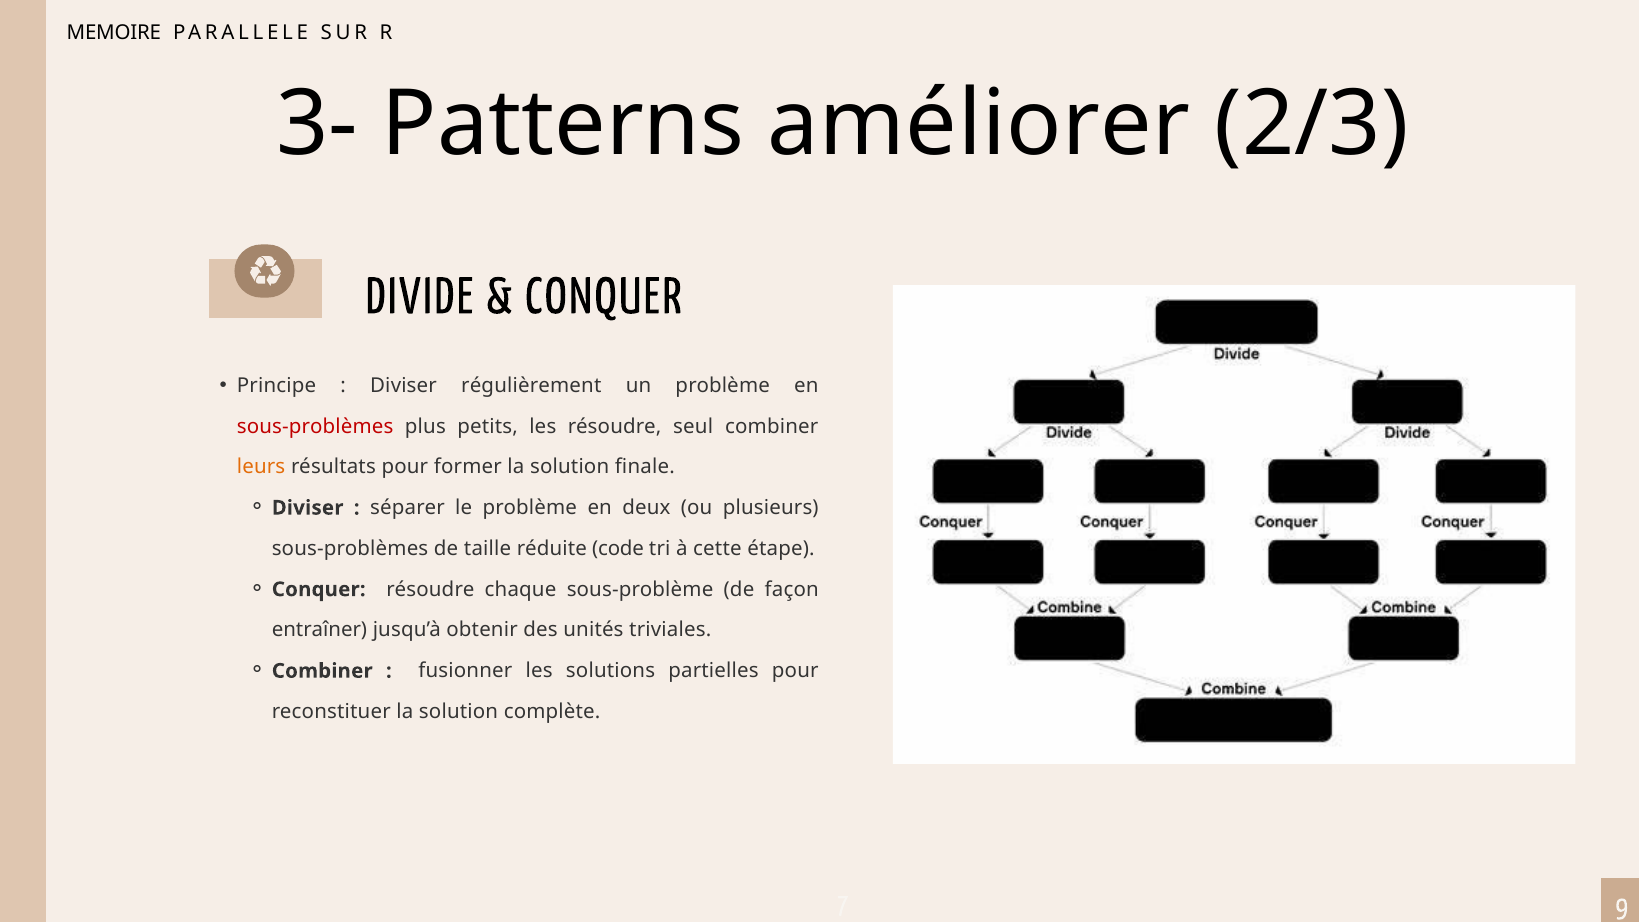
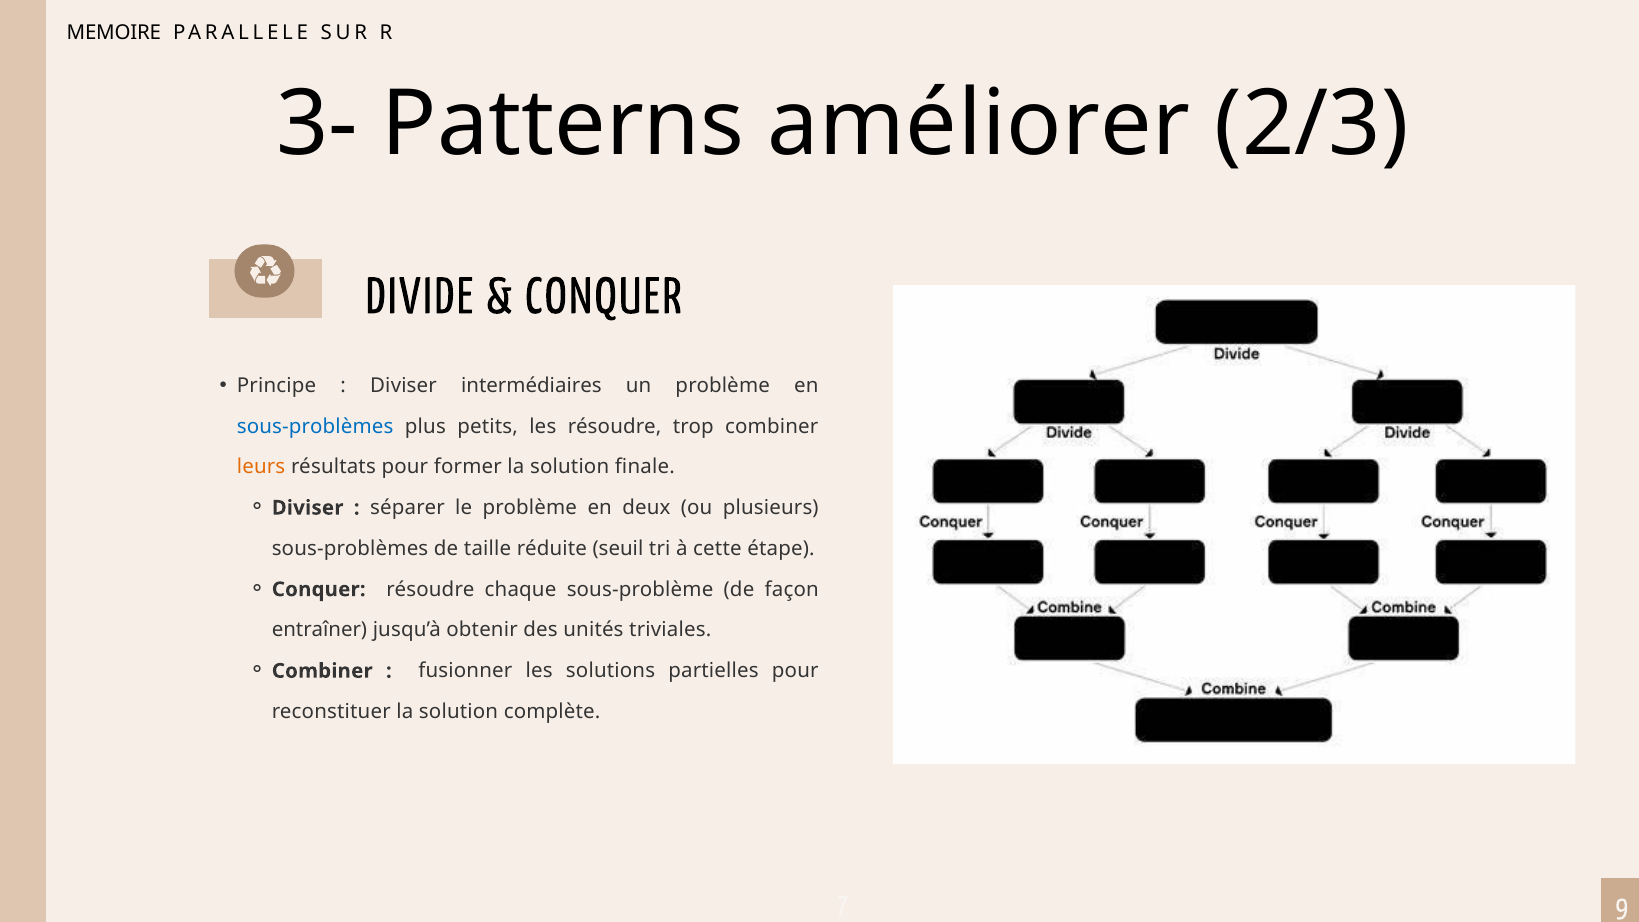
régulièrement: régulièrement -> intermédiaires (531, 385)
sous‑problèmes colour: red -> blue (315, 426)
seul: seul -> trop (693, 426)
code: code -> seuil (618, 549)
